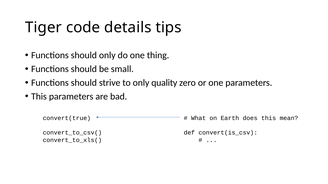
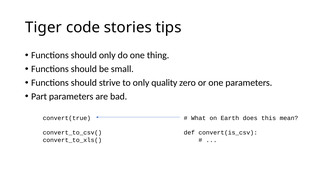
details: details -> stories (128, 28)
This: This -> Part (39, 97)
